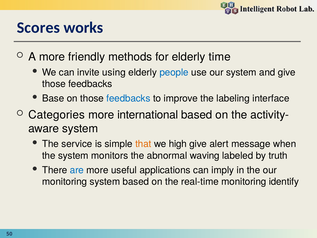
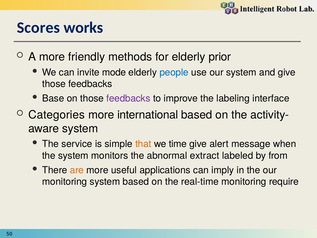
time: time -> prior (220, 57)
using: using -> mode (114, 72)
feedbacks colour: blue -> purple (128, 98)
high: high -> time (178, 144)
waving: waving -> extract (205, 155)
truth: truth -> from (278, 155)
are colour: blue -> orange (77, 170)
identify: identify -> require (284, 182)
